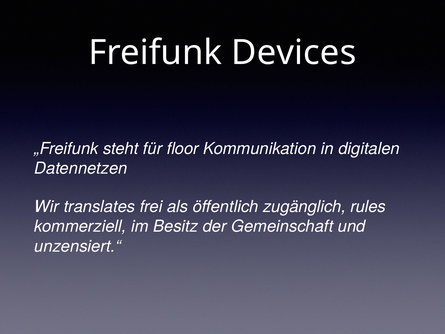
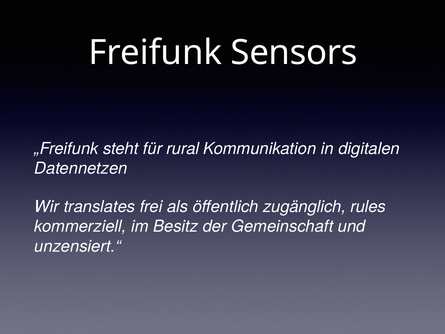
Devices: Devices -> Sensors (294, 53)
floor: floor -> rural (183, 149)
